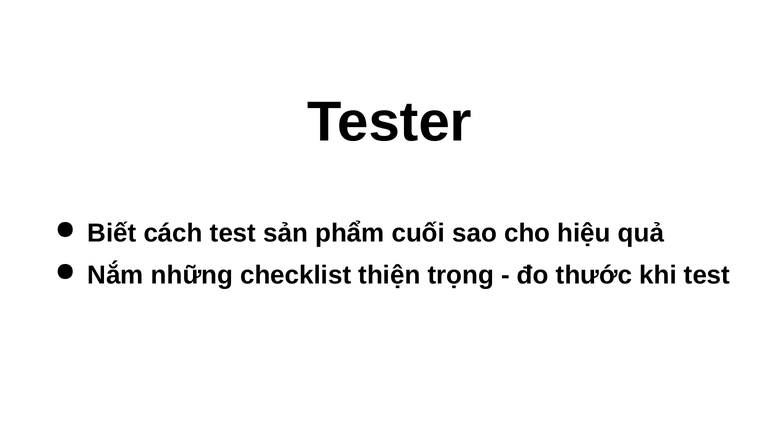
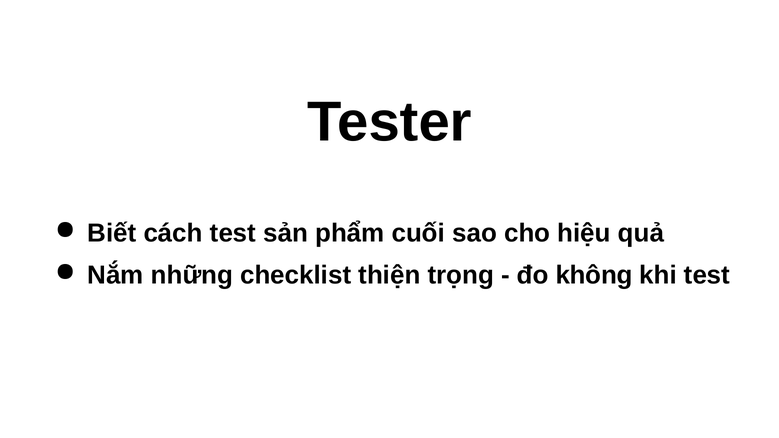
thước: thước -> không (594, 275)
